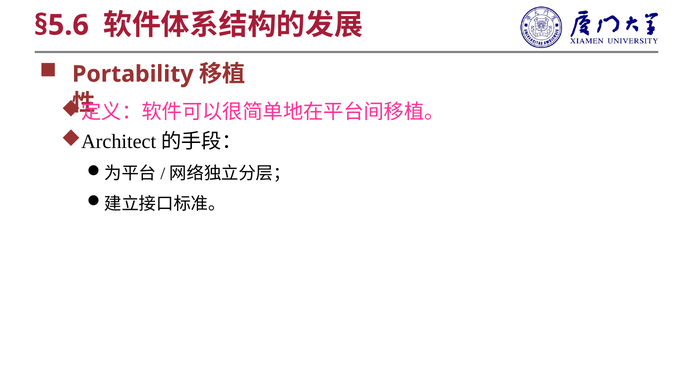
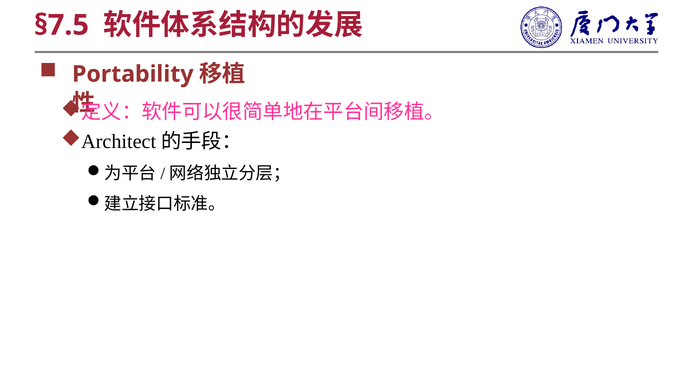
§5.6: §5.6 -> §7.5 (61, 25)
